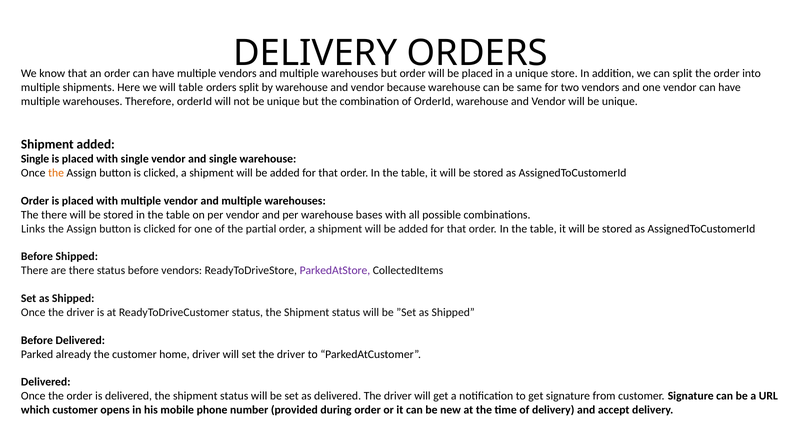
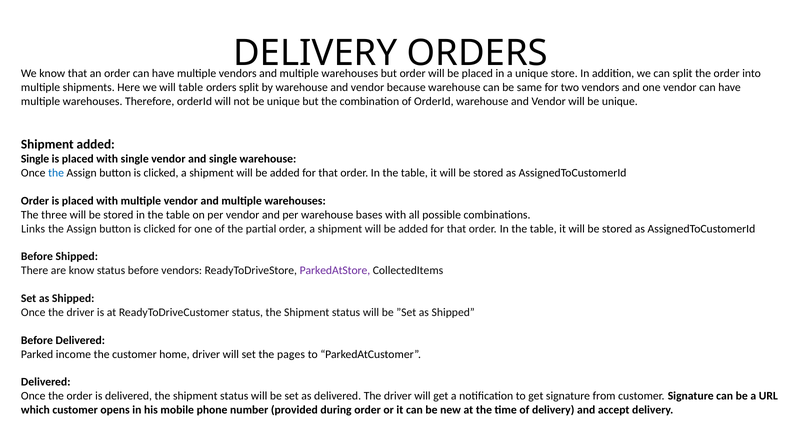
the colour: orange -> blue (56, 173)
The there: there -> three (54, 215)
are there: there -> know (82, 271)
already: already -> income (73, 354)
set the driver: driver -> pages (291, 354)
